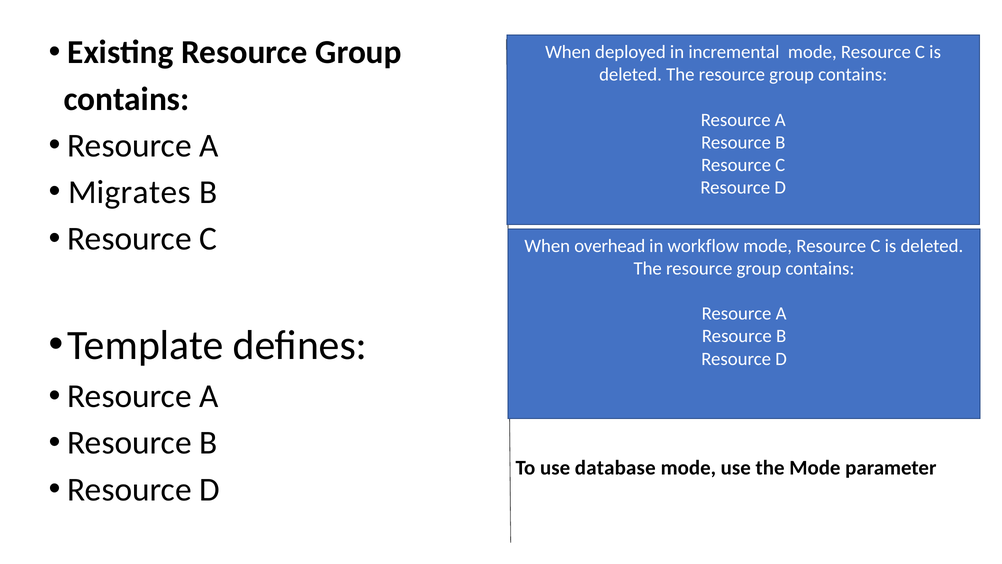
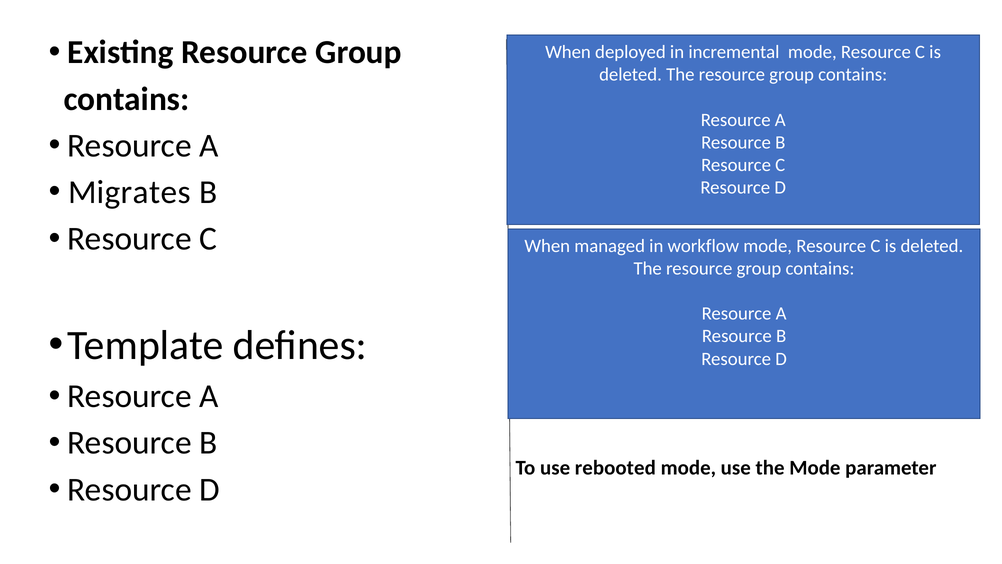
overhead: overhead -> managed (610, 246)
database: database -> rebooted (615, 468)
